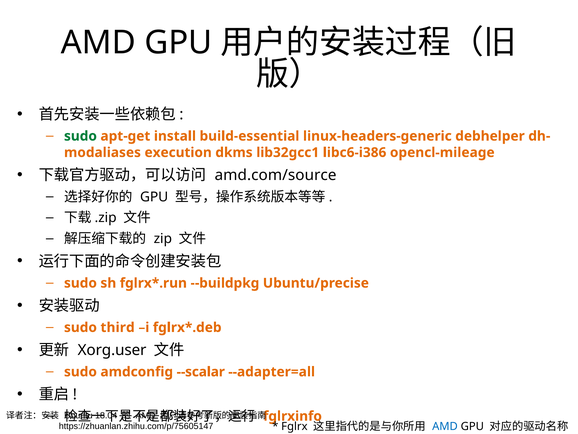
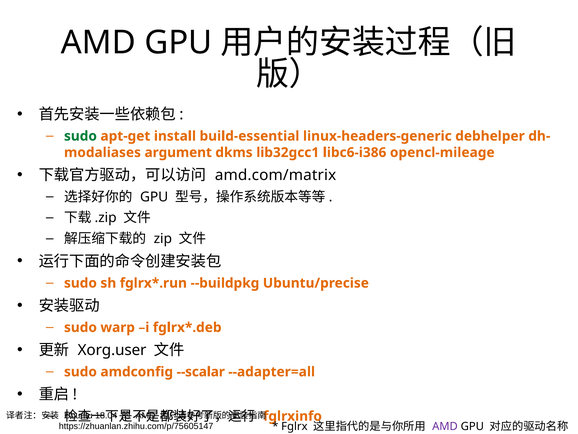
execution: execution -> argument (178, 152)
amd.com/source: amd.com/source -> amd.com/matrix (276, 175)
third: third -> warp (118, 327)
AMD colour: blue -> purple (445, 426)
